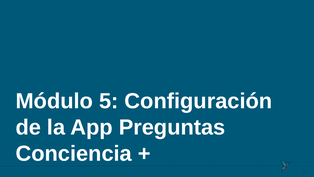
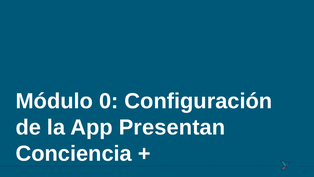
5: 5 -> 0 (109, 101)
Preguntas: Preguntas -> Presentan (172, 127)
